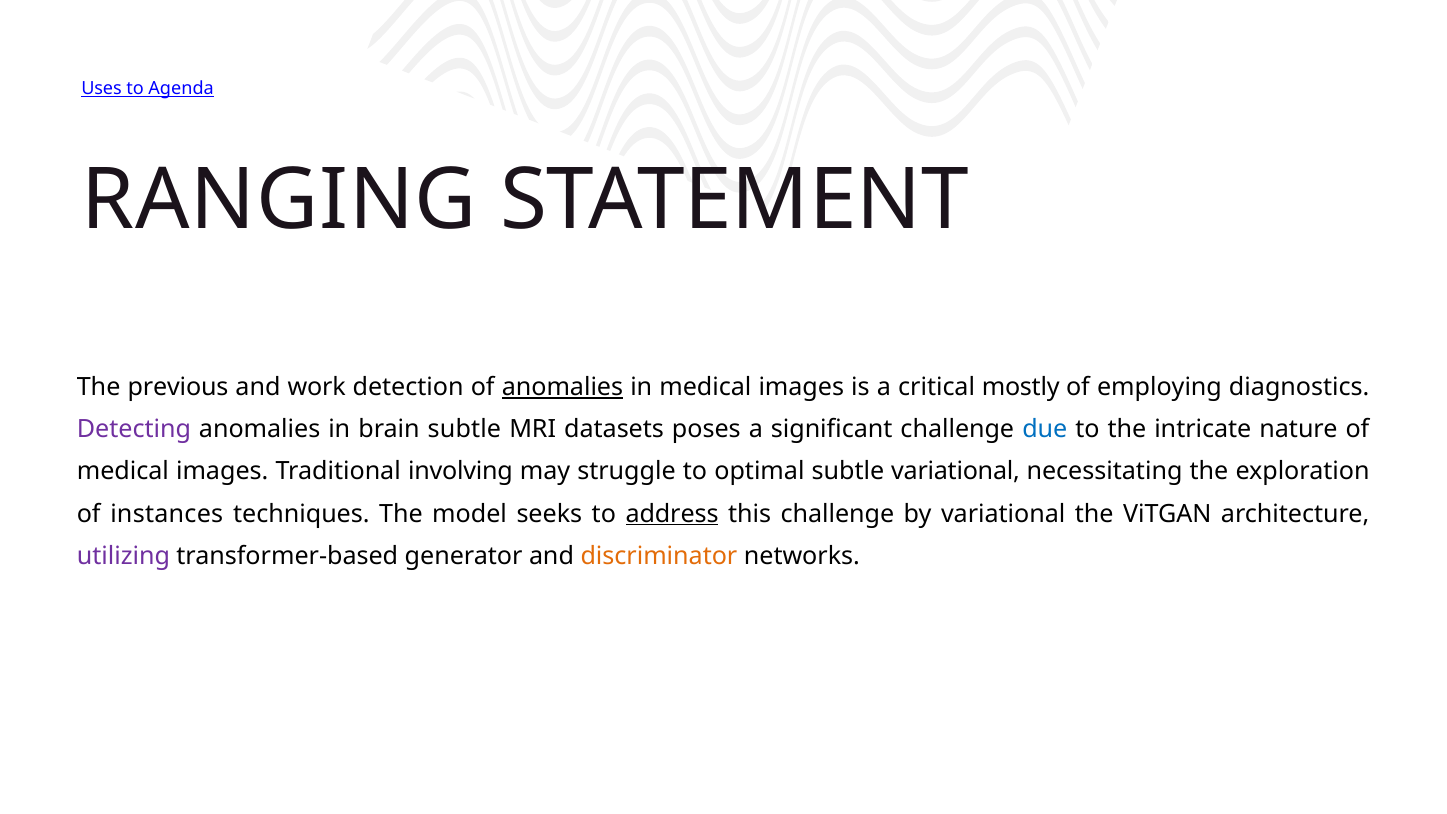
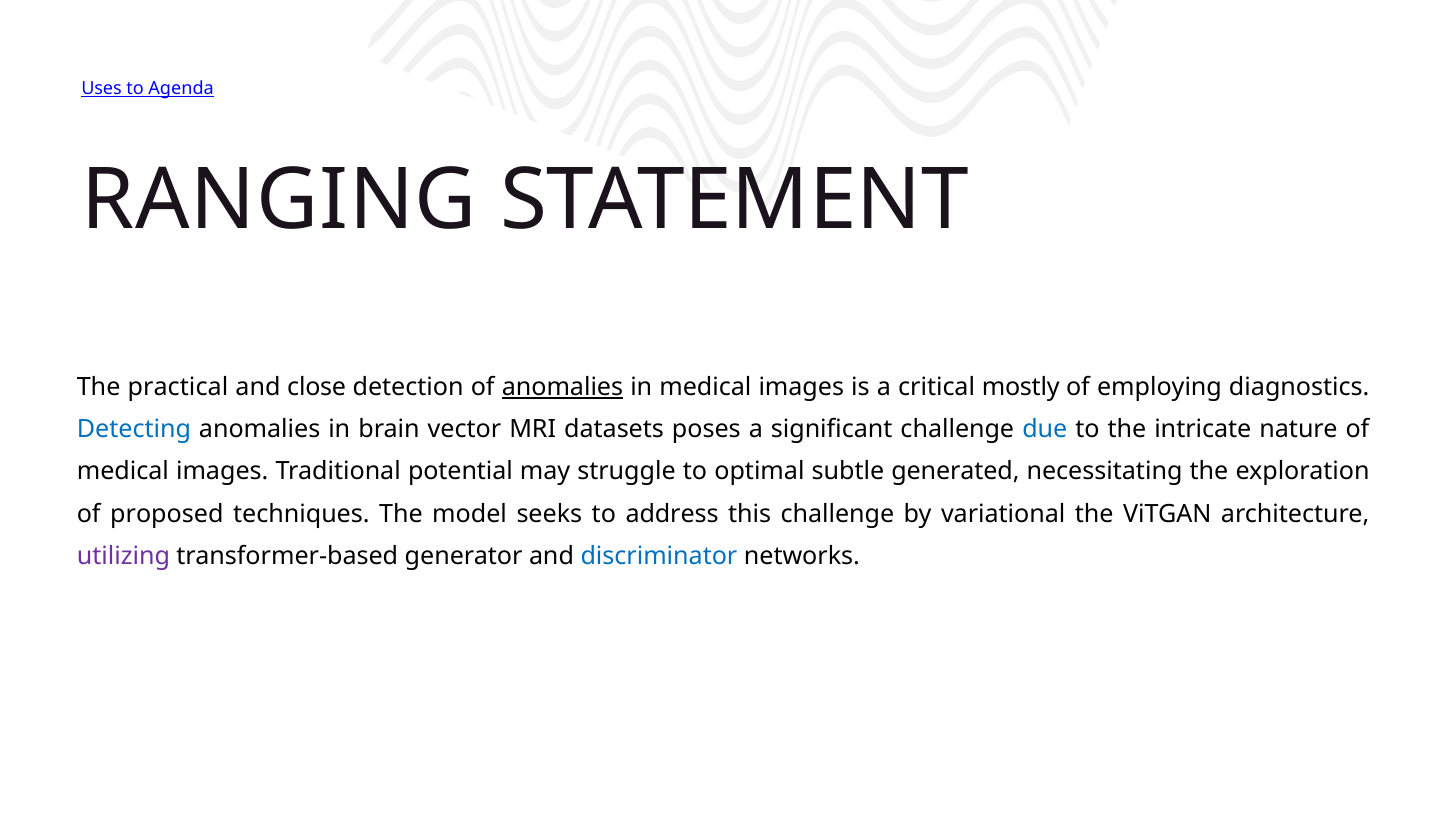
previous: previous -> practical (178, 387)
work: work -> close (317, 387)
Detecting colour: purple -> blue (134, 429)
brain subtle: subtle -> vector (464, 429)
involving: involving -> potential (460, 472)
subtle variational: variational -> generated (955, 472)
instances: instances -> proposed (167, 514)
address underline: present -> none (672, 514)
discriminator colour: orange -> blue (659, 556)
